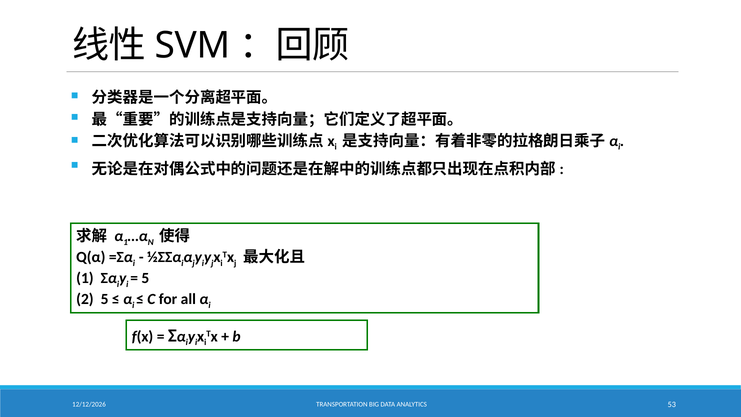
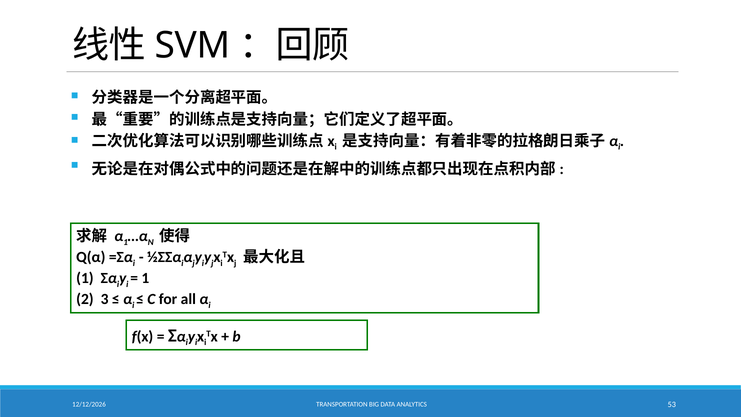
5: 5 -> 1 (145, 278)
2 5: 5 -> 3 (105, 299)
